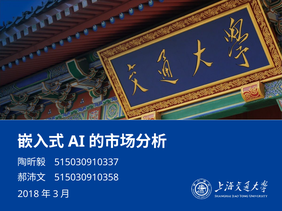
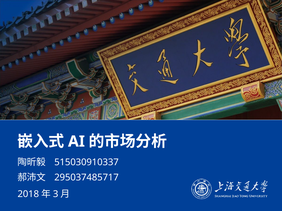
515030910358: 515030910358 -> 295037485717 (86, 178)
